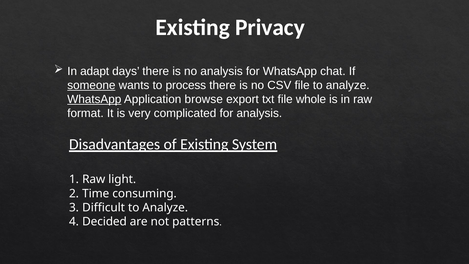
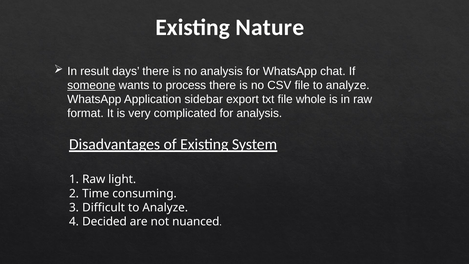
Privacy: Privacy -> Nature (270, 27)
adapt: adapt -> result (95, 71)
WhatsApp underline: present -> none (94, 99)
browse: browse -> sidebar (204, 99)
patterns: patterns -> nuanced (196, 221)
